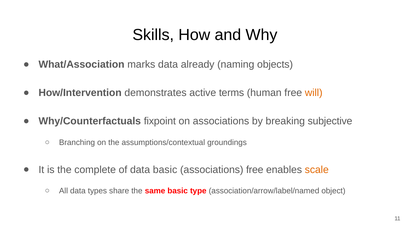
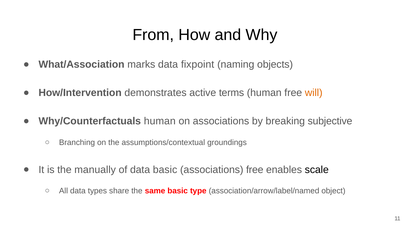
Skills: Skills -> From (153, 35)
already: already -> fixpoint (198, 64)
Why/Counterfactuals fixpoint: fixpoint -> human (160, 121)
complete: complete -> manually (95, 169)
scale colour: orange -> black (317, 169)
